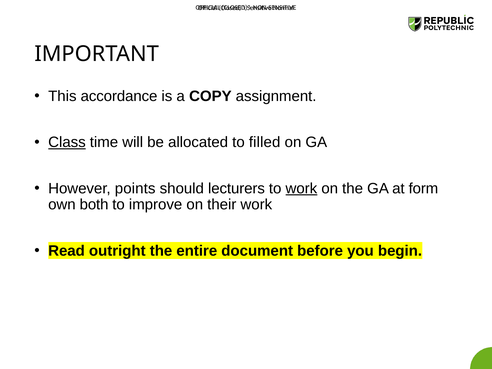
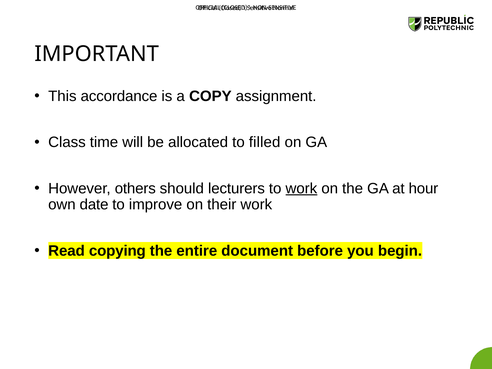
Class underline: present -> none (67, 142)
points: points -> others (135, 188)
form: form -> hour (423, 188)
both: both -> date (94, 205)
outright: outright -> copying (117, 251)
